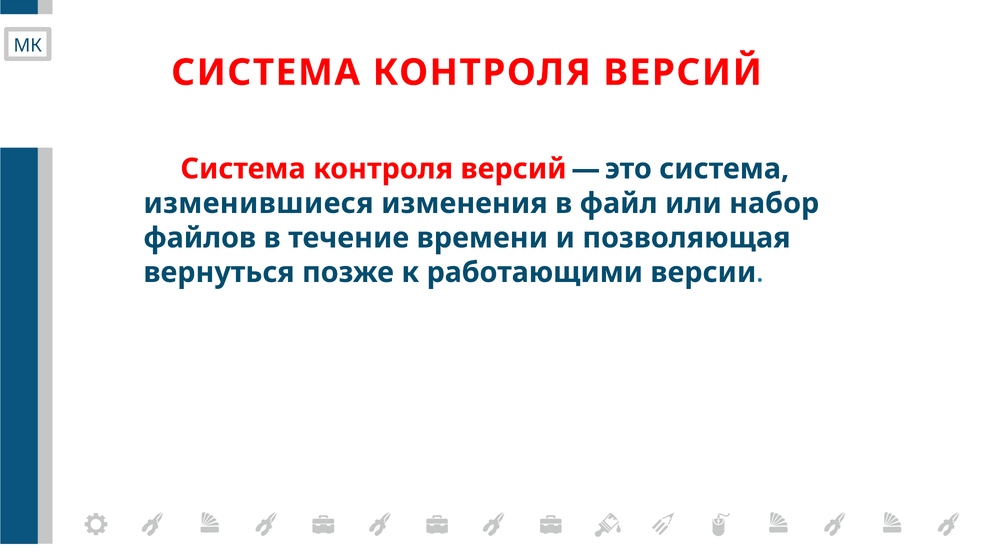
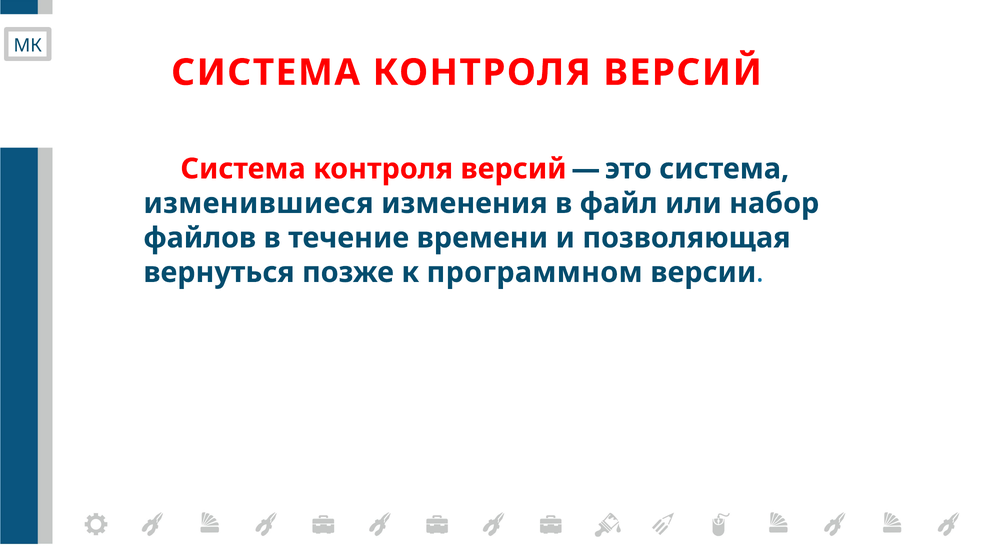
работающими: работающими -> программном (535, 272)
